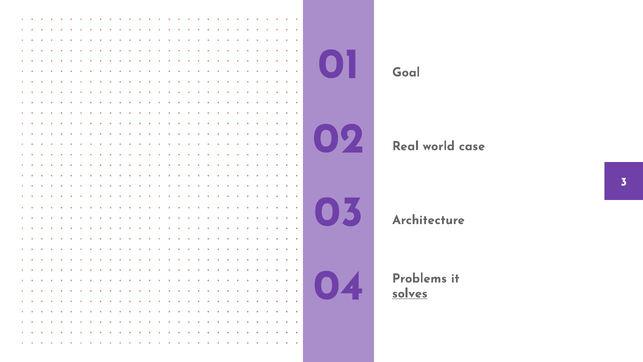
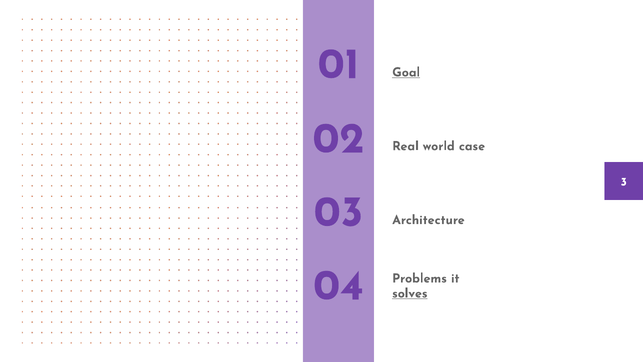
Goal underline: none -> present (406, 72)
